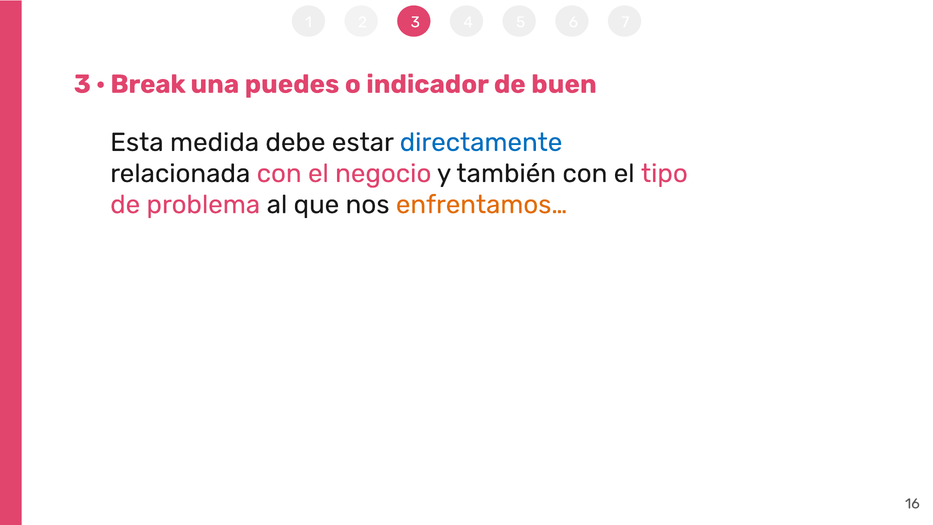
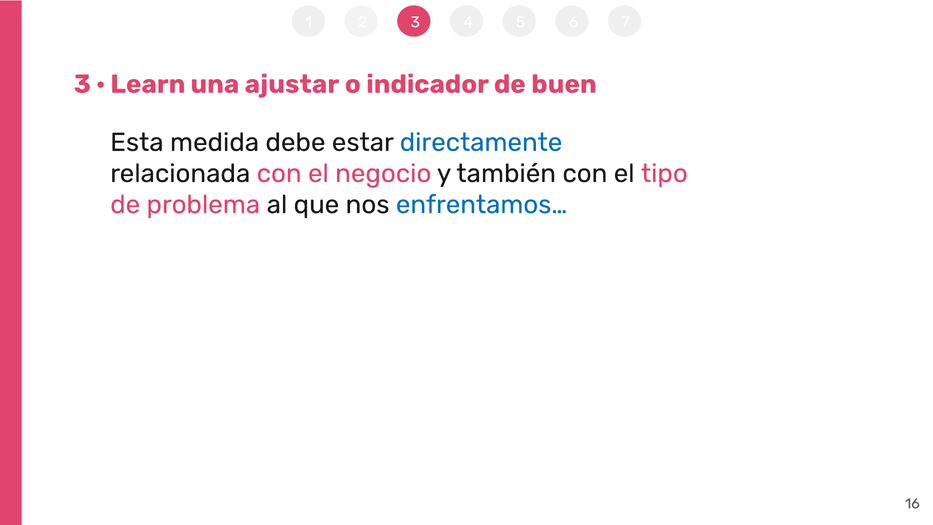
Break: Break -> Learn (148, 84)
puedes: puedes -> ajustar (292, 84)
enfrentamos… colour: orange -> blue (482, 205)
